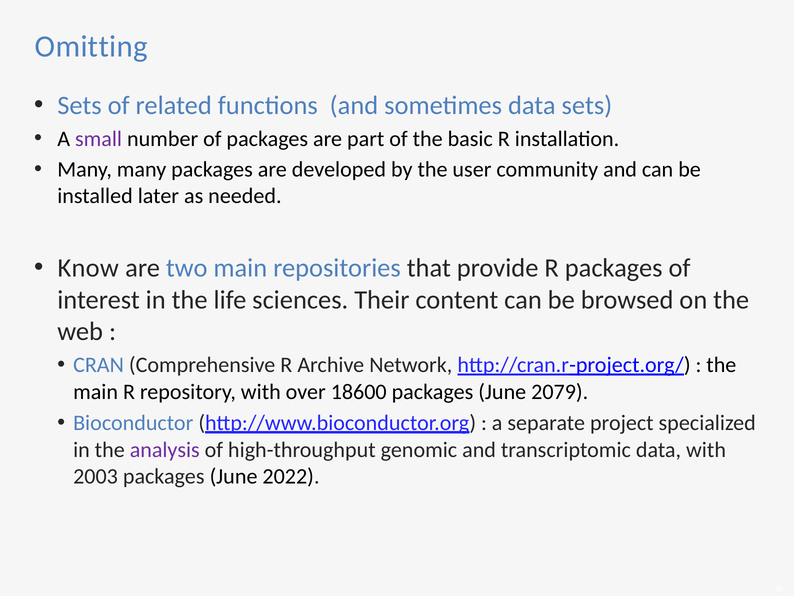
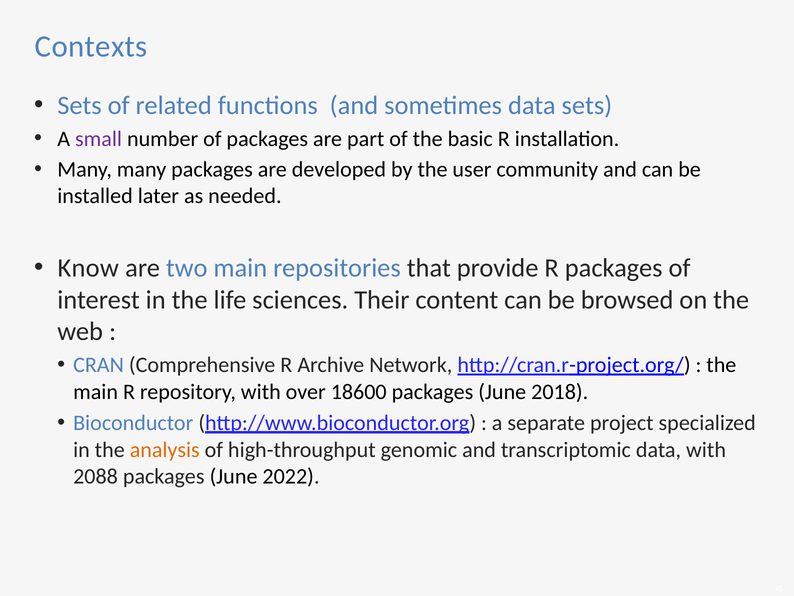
Omitting: Omitting -> Contexts (91, 47)
2079: 2079 -> 2018 (560, 392)
analysis colour: purple -> orange (165, 449)
2003: 2003 -> 2088 (96, 476)
